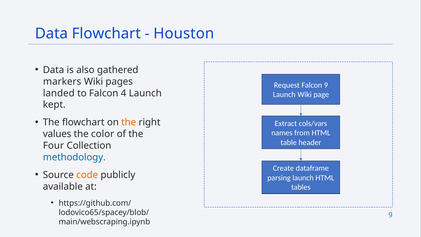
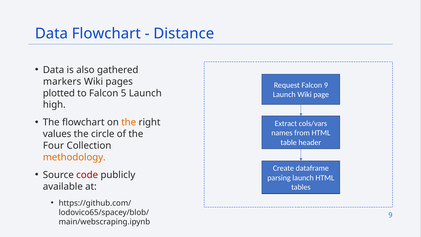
Houston: Houston -> Distance (184, 33)
landed: landed -> plotted (59, 93)
4: 4 -> 5 (124, 93)
kept: kept -> high (54, 105)
color: color -> circle (103, 134)
methodology colour: blue -> orange (74, 157)
code colour: orange -> red (87, 175)
